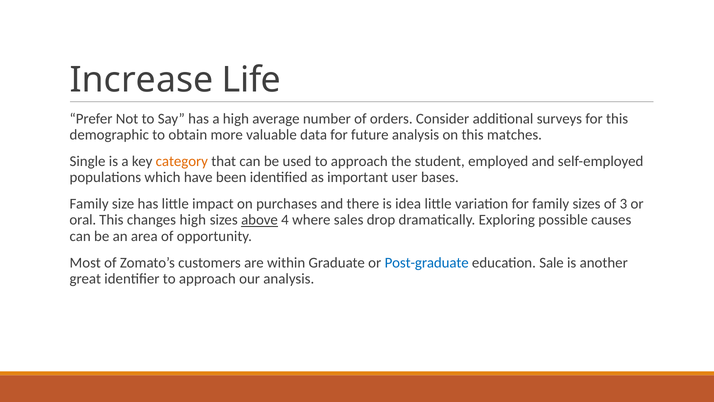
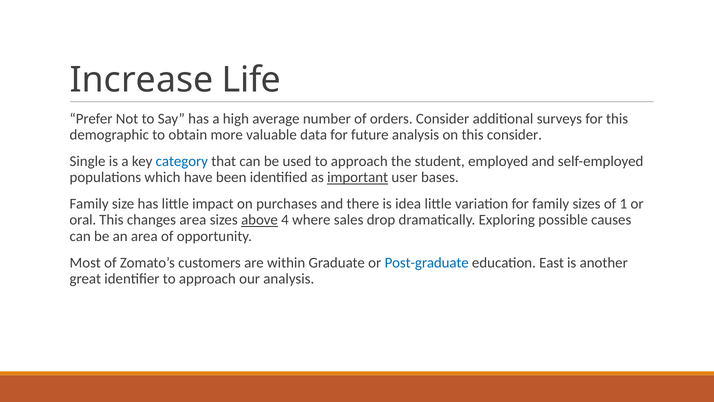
this matches: matches -> consider (515, 135)
category colour: orange -> blue (182, 161)
important underline: none -> present (358, 177)
3: 3 -> 1 (623, 204)
changes high: high -> area (193, 220)
Sale: Sale -> East (552, 262)
